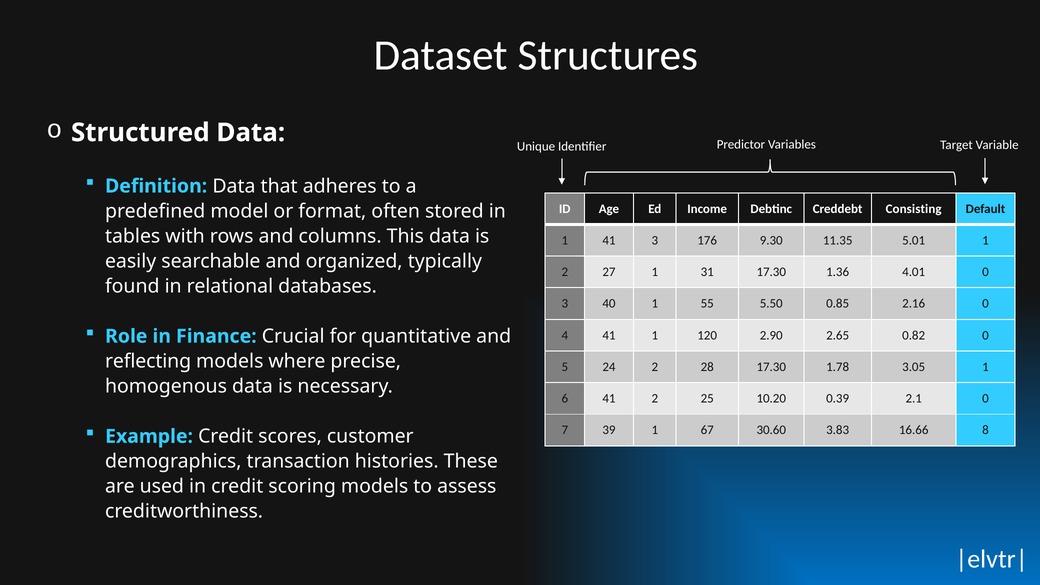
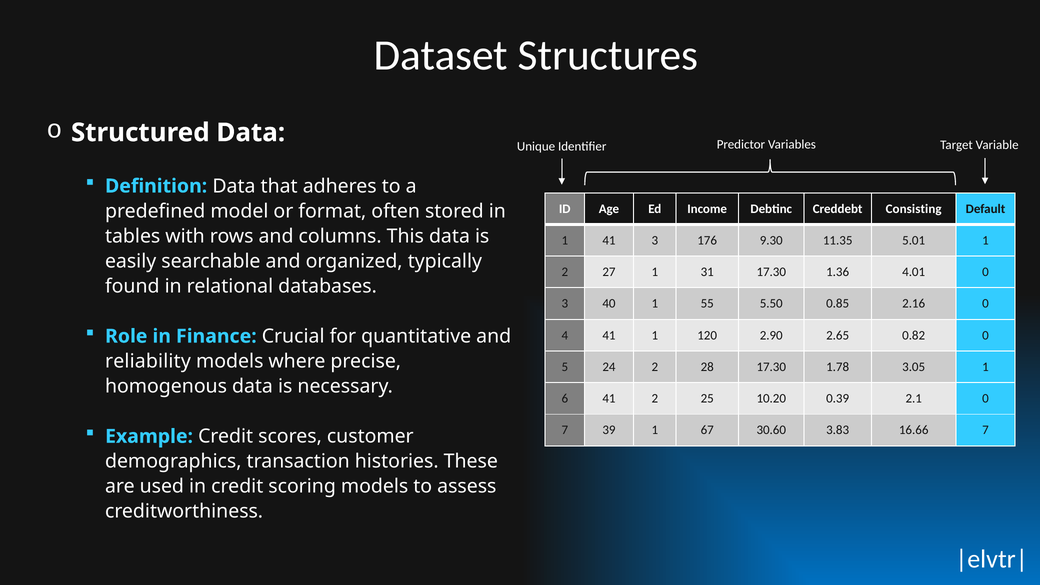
reflecting: reflecting -> reliability (148, 361)
16.66 8: 8 -> 7 (985, 430)
